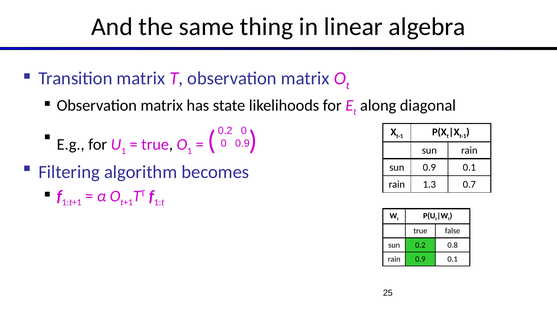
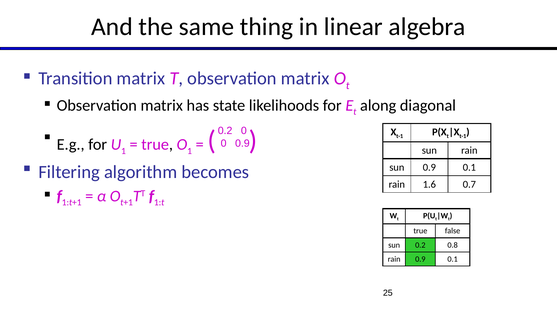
1.3: 1.3 -> 1.6 (429, 184)
